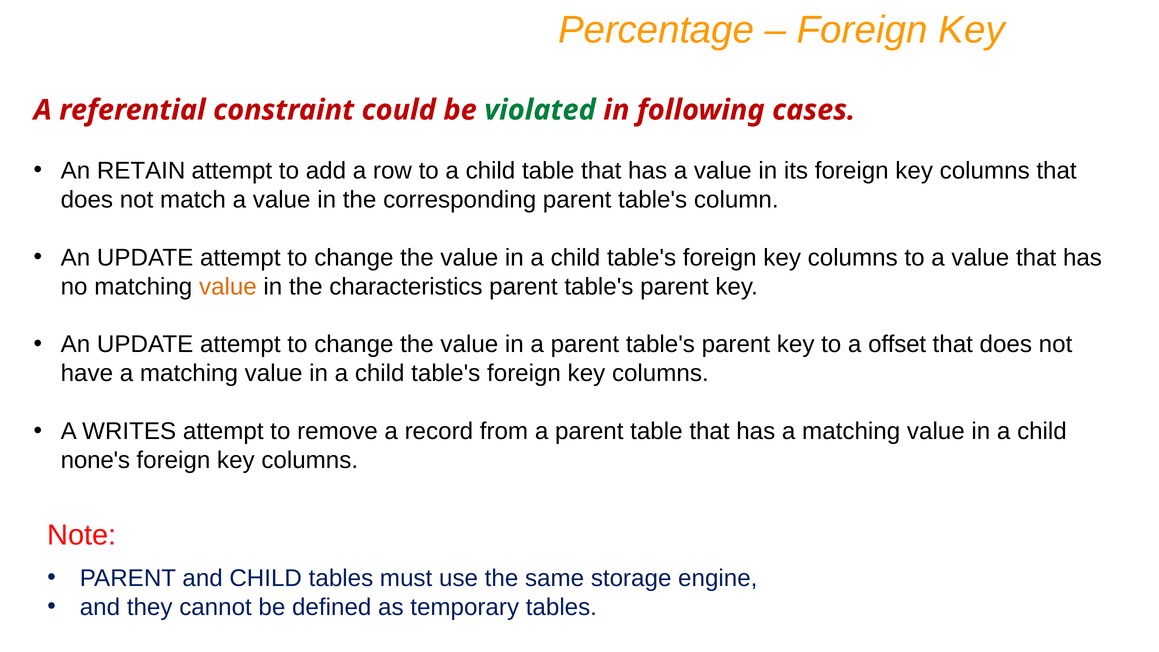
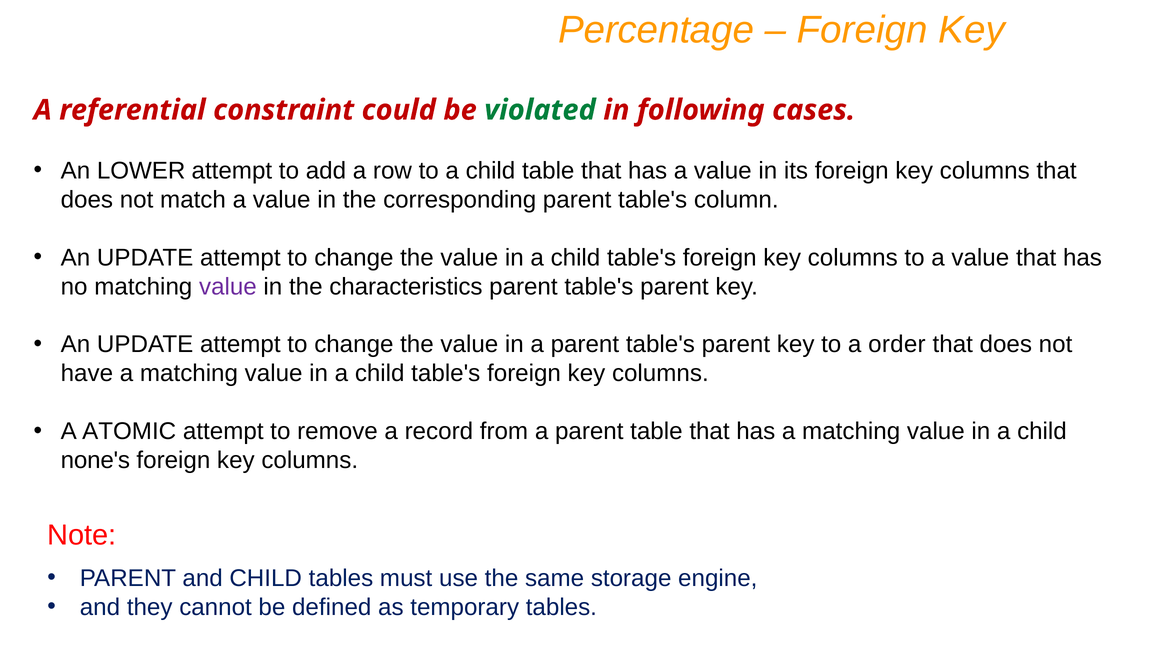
RETAIN: RETAIN -> LOWER (141, 171)
value colour: orange -> purple (228, 287)
offset: offset -> order (897, 344)
WRITES: WRITES -> ATOMIC (129, 431)
